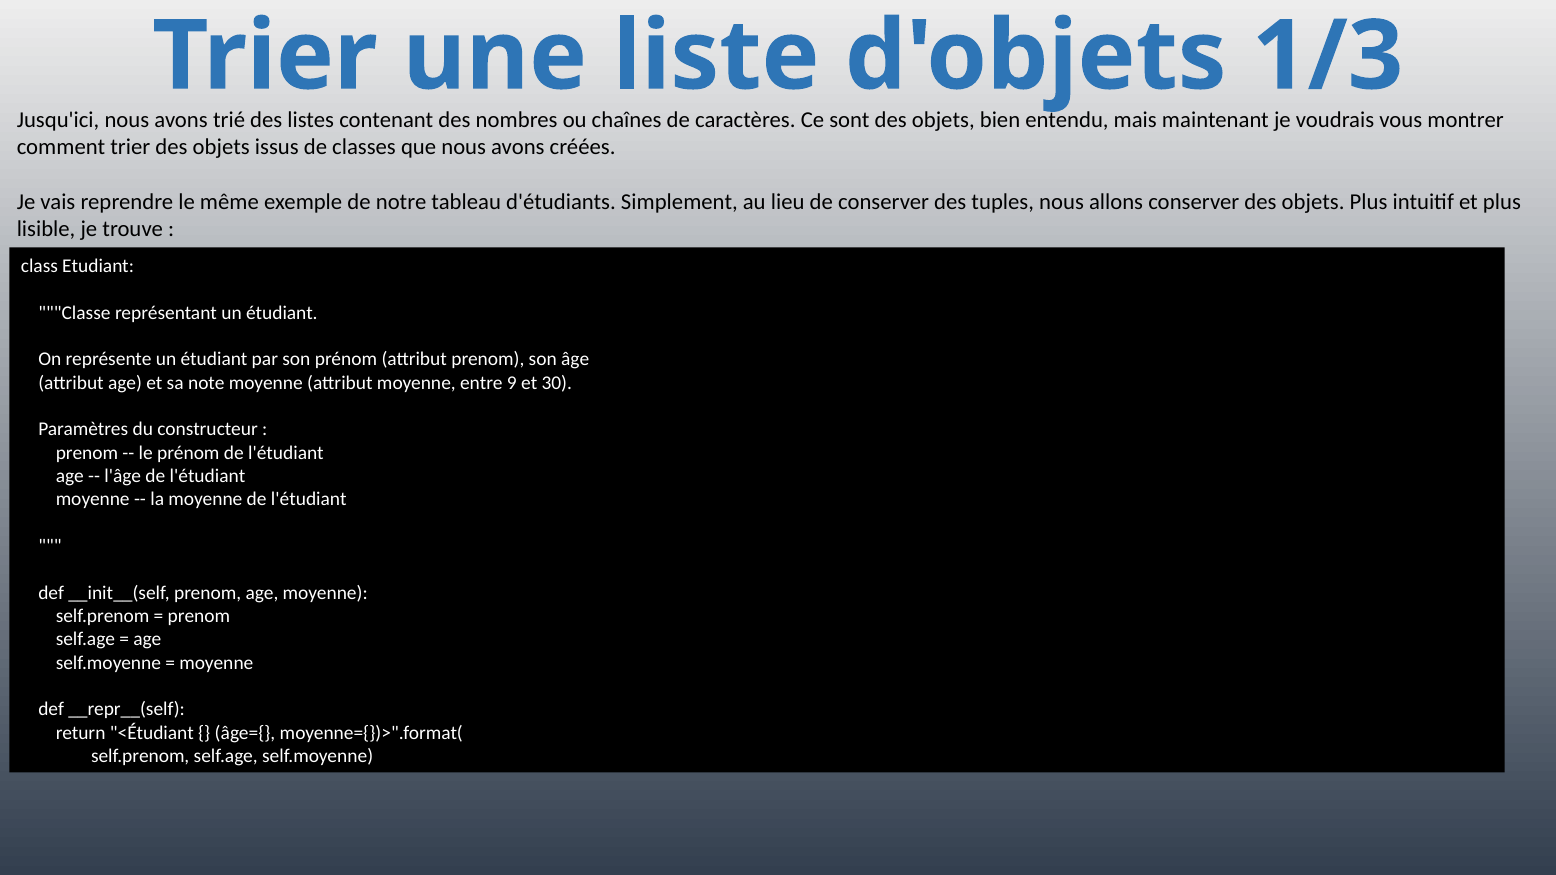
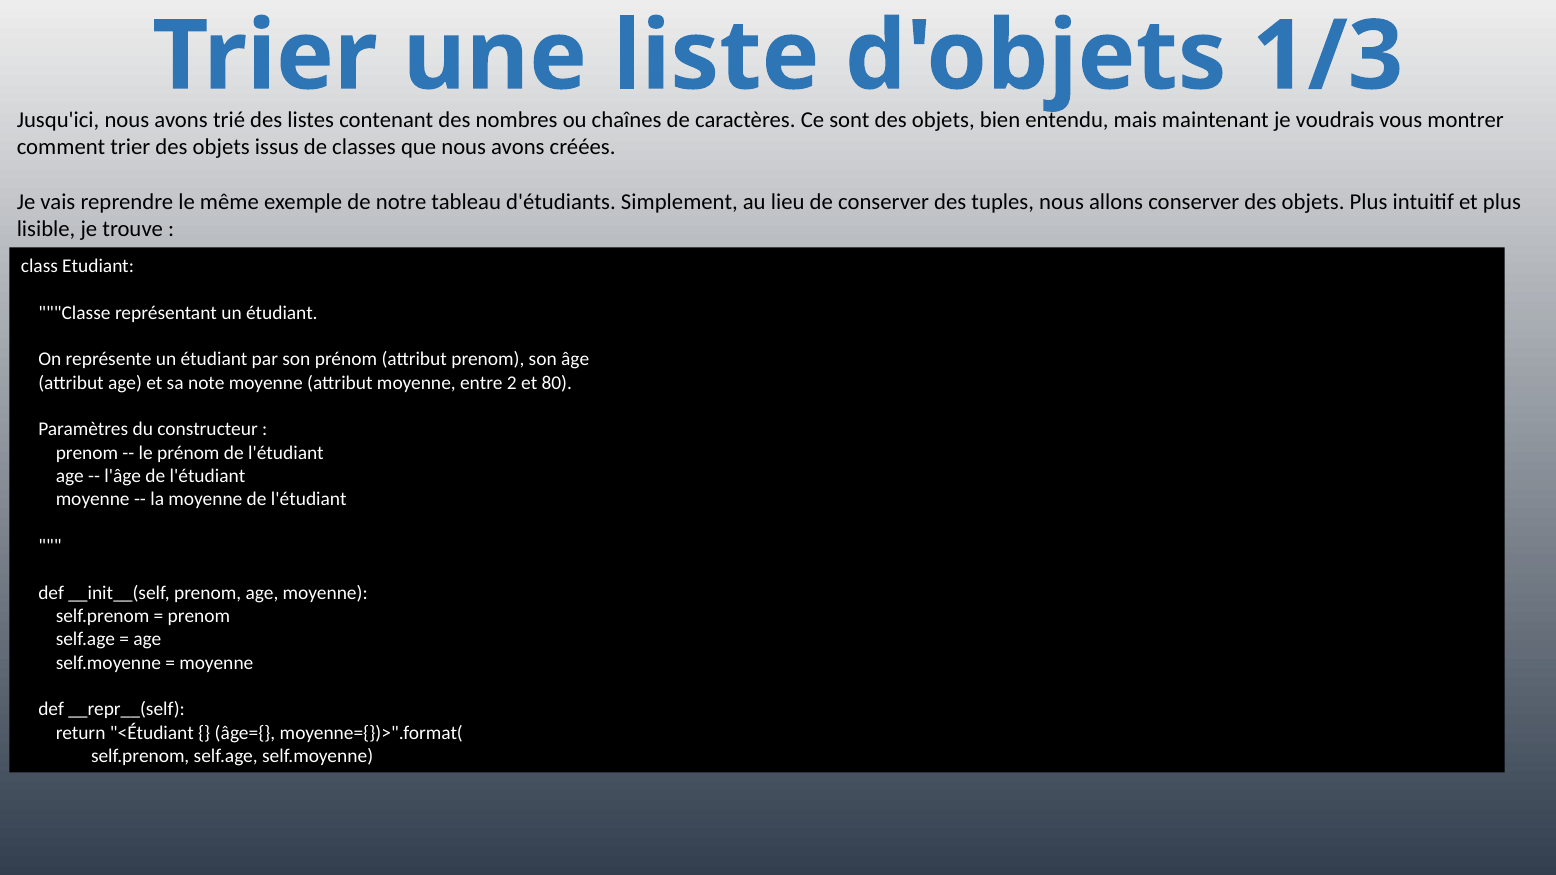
9: 9 -> 2 (512, 383)
30: 30 -> 80 (557, 383)
